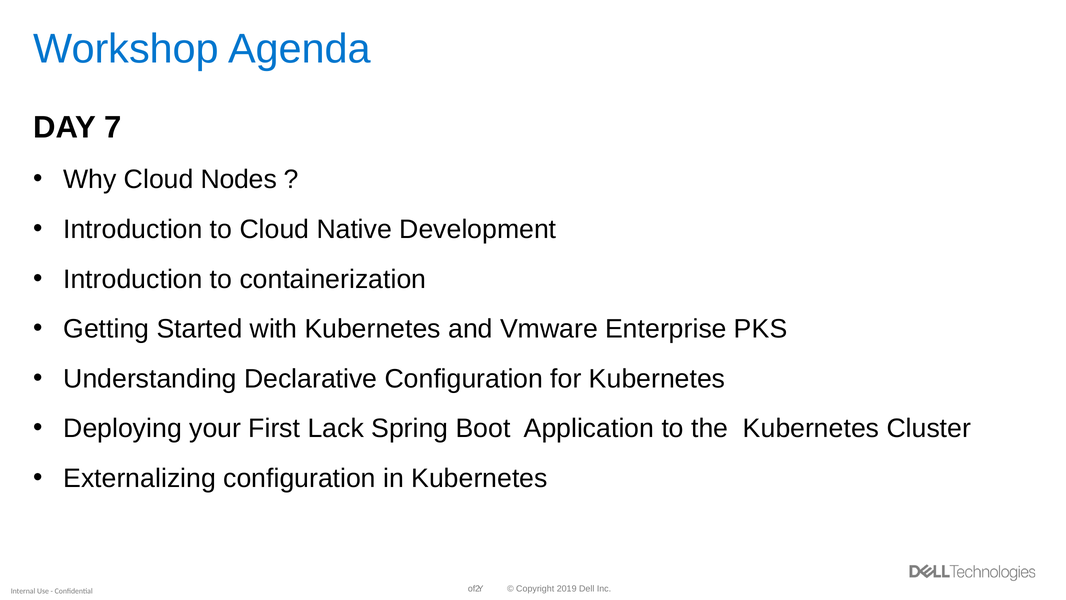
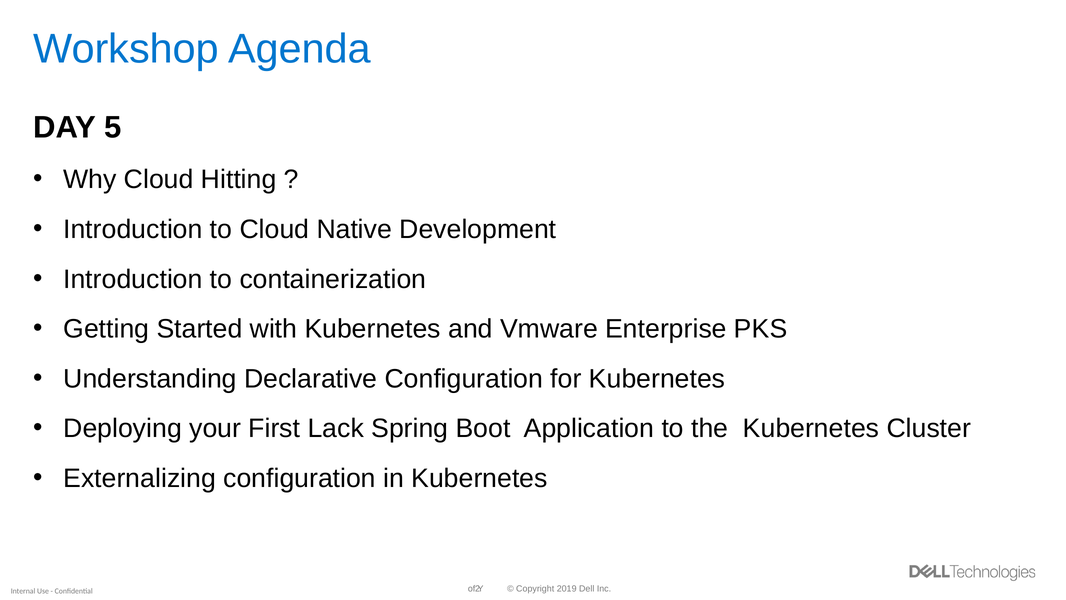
7: 7 -> 5 (113, 127)
Nodes: Nodes -> Hitting (239, 180)
